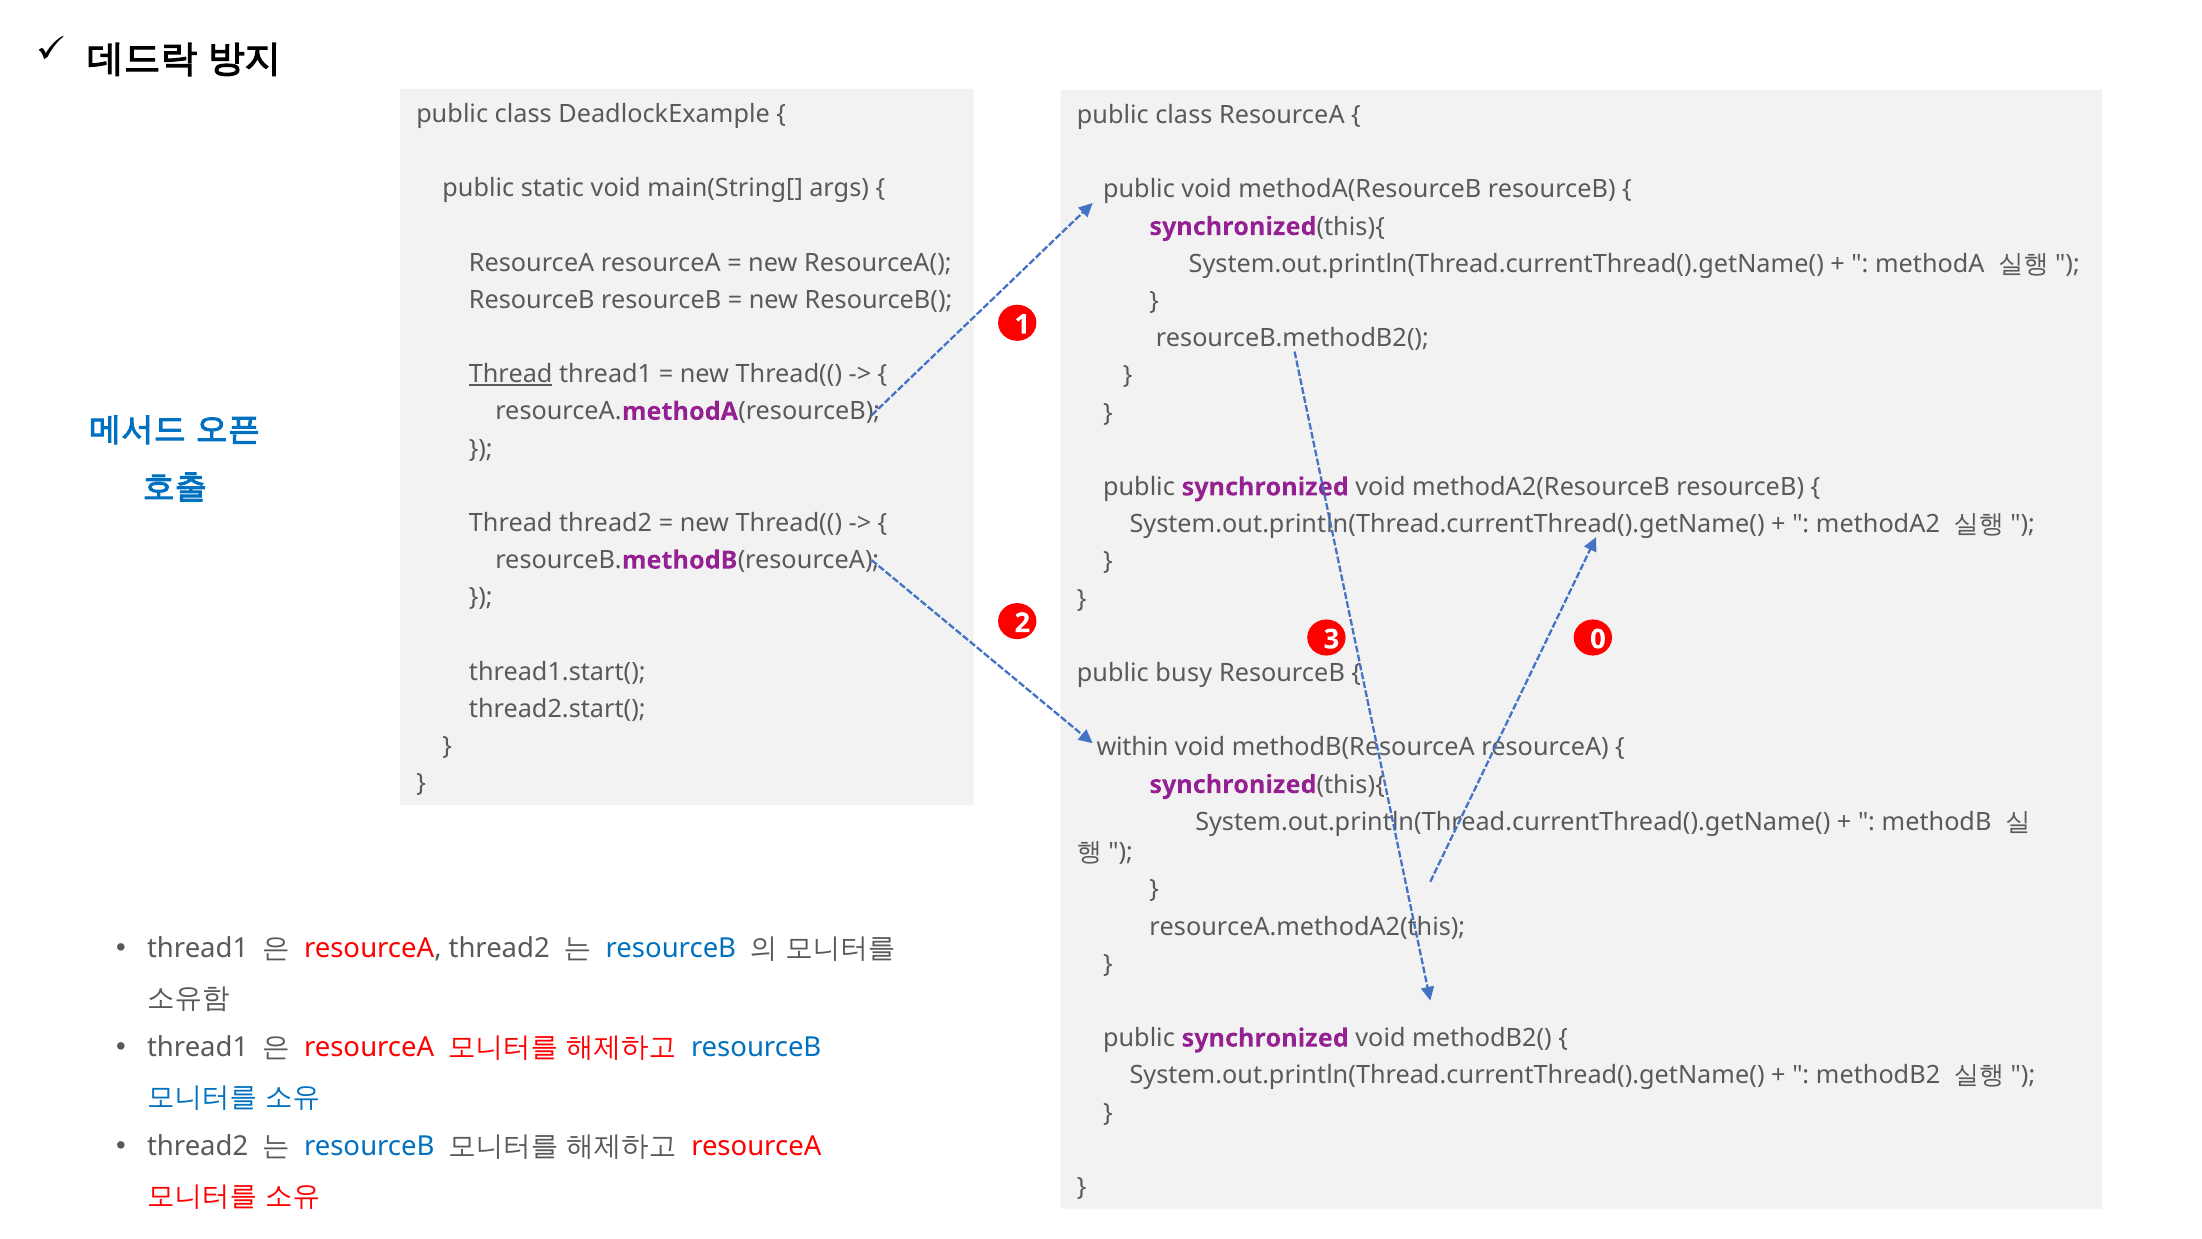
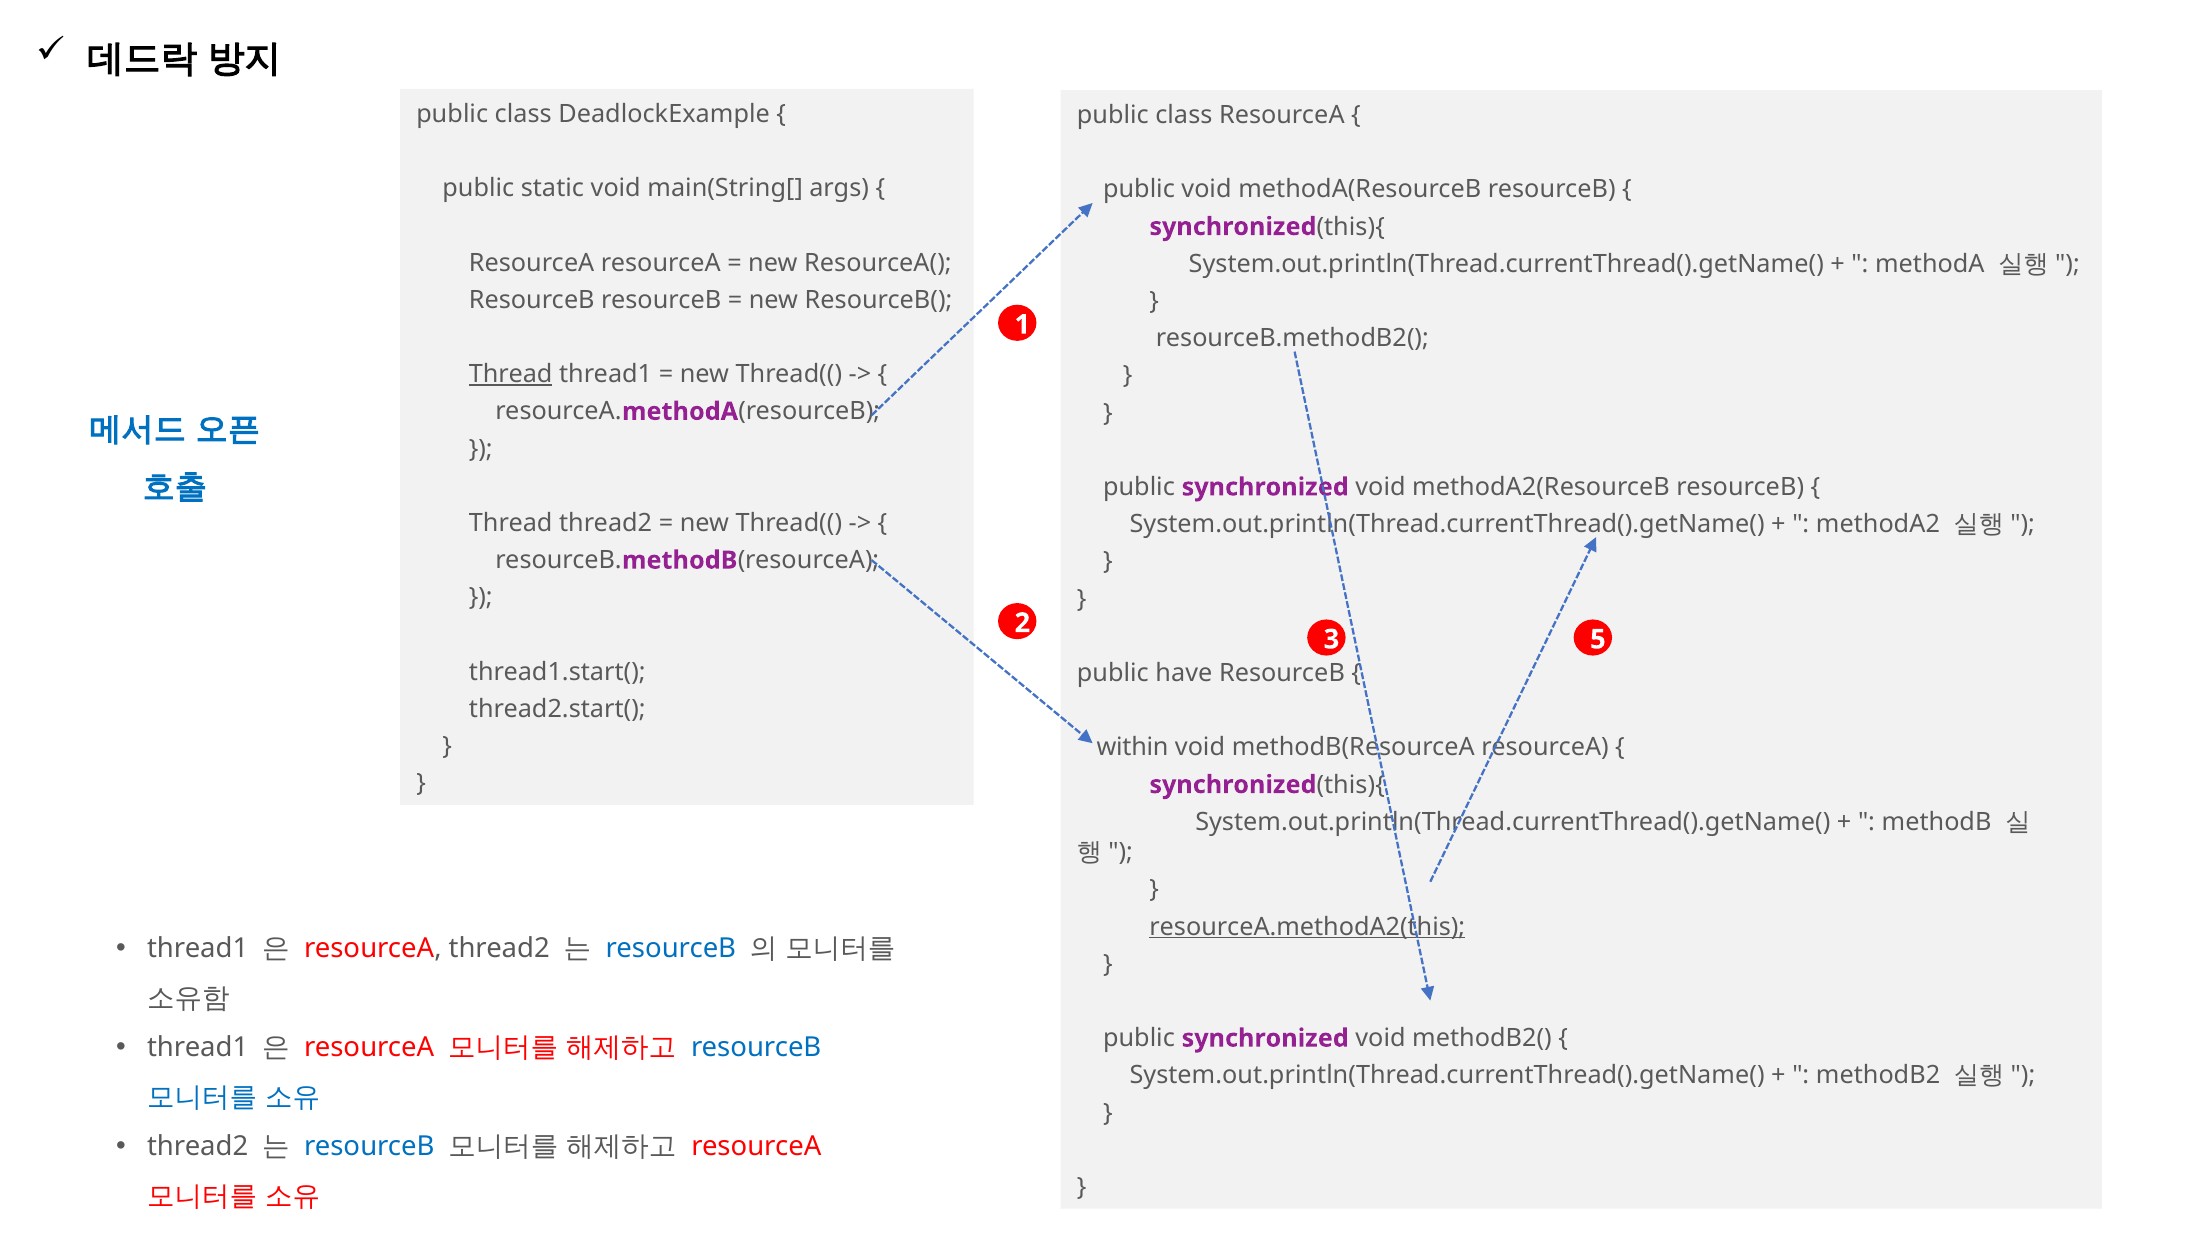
0: 0 -> 5 (1598, 639)
busy: busy -> have (1184, 673)
resourceA.methodA2(this underline: none -> present (1307, 926)
